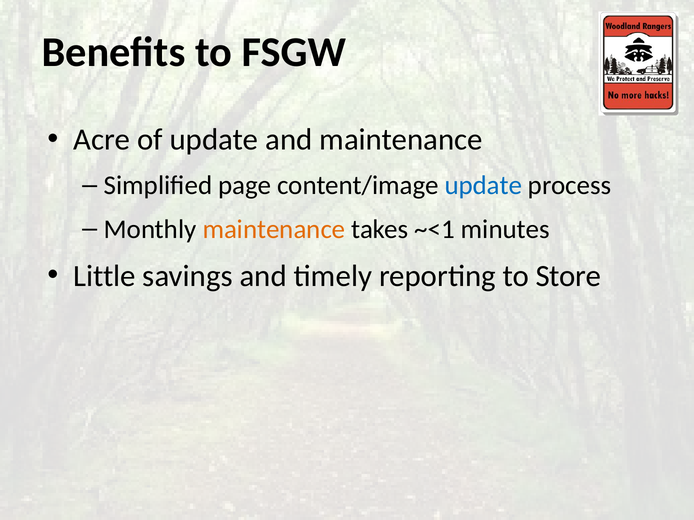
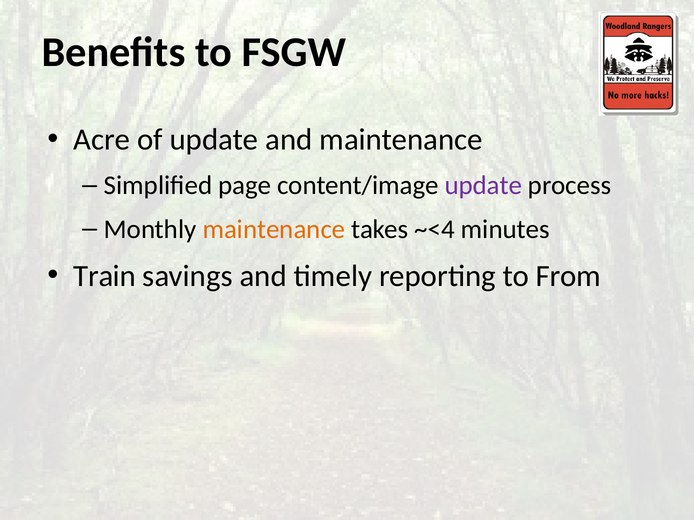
update colour: blue -> purple (483, 186)
~<1: ~<1 -> ~<4 (435, 230)
Little: Little -> Train (105, 276)
Store: Store -> From (568, 276)
